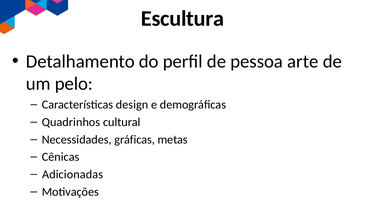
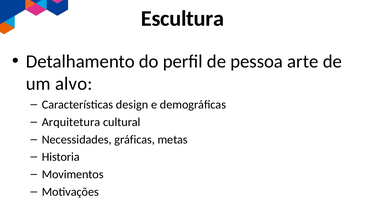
pelo: pelo -> alvo (74, 84)
Quadrinhos: Quadrinhos -> Arquitetura (71, 122)
Cênicas: Cênicas -> Historia (61, 157)
Adicionadas: Adicionadas -> Movimentos (73, 175)
